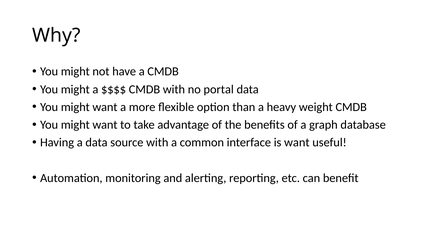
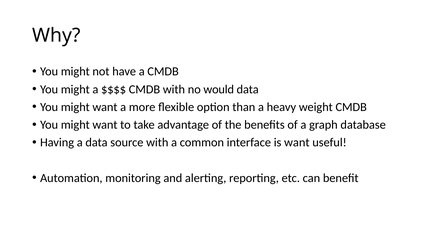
portal: portal -> would (219, 89)
